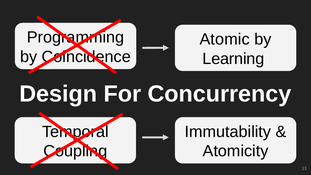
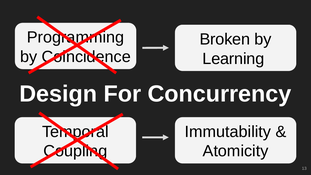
Atomic: Atomic -> Broken (225, 39)
